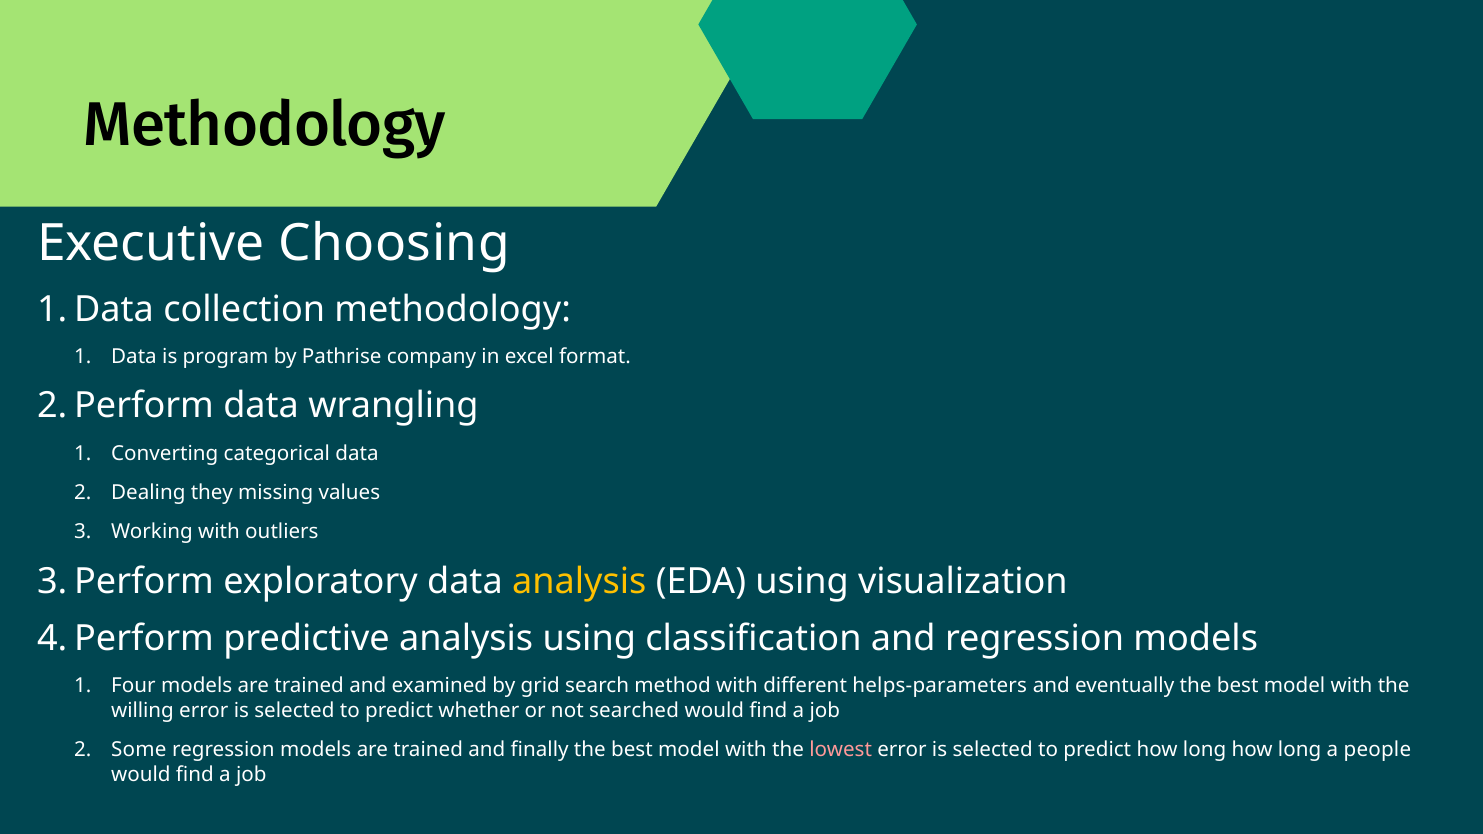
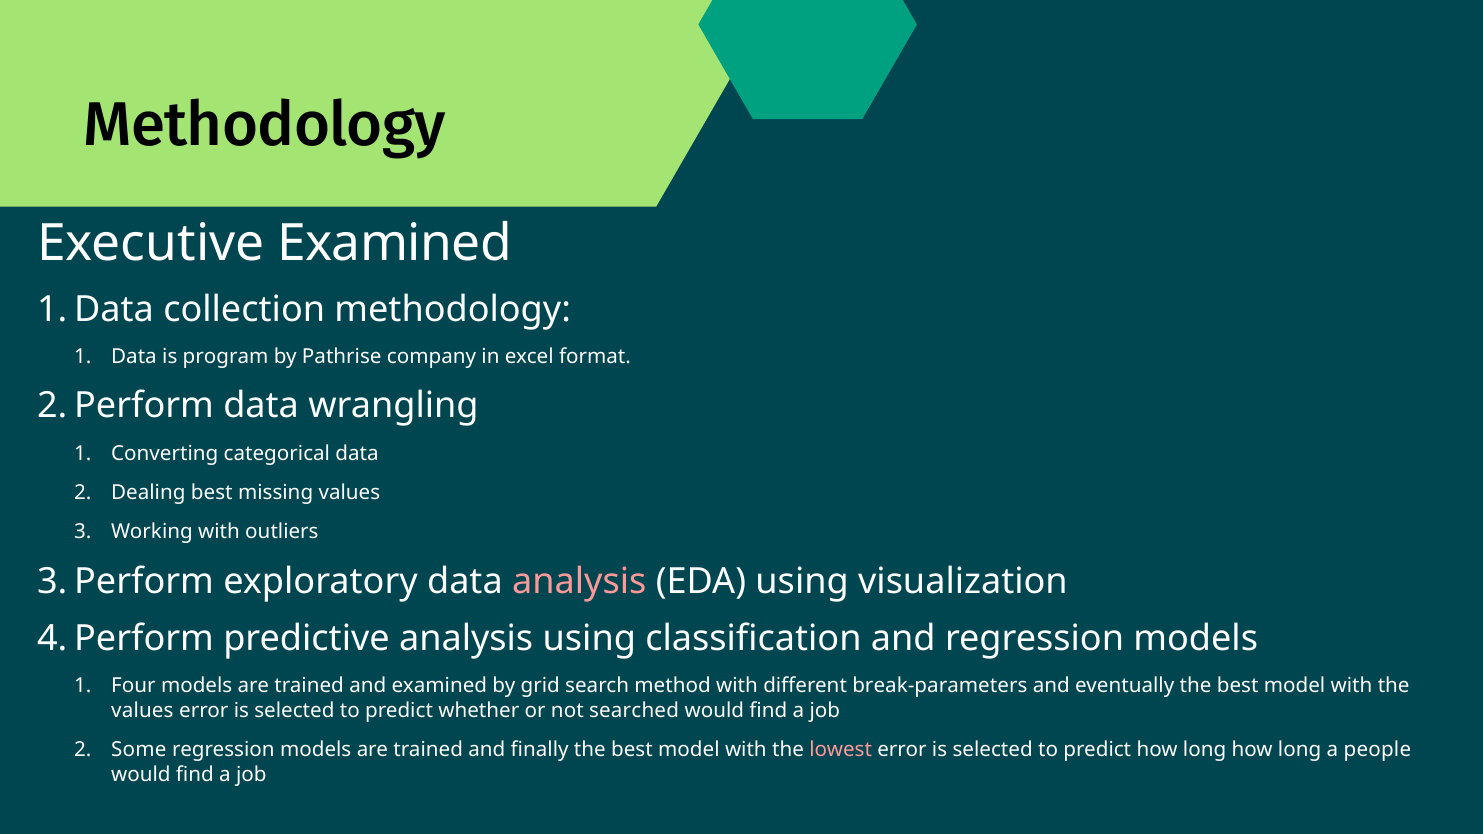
Executive Choosing: Choosing -> Examined (395, 243)
Dealing they: they -> best (212, 493)
analysis colour: yellow -> pink (579, 581)
helps-parameters: helps-parameters -> break-parameters (940, 686)
willing: willing -> values (142, 711)
